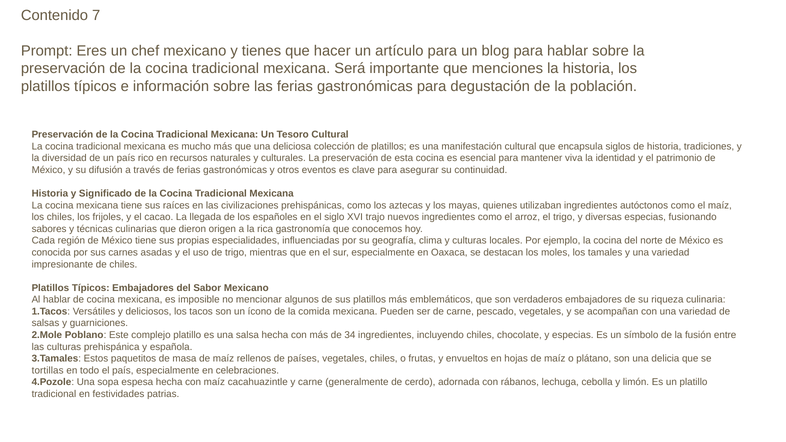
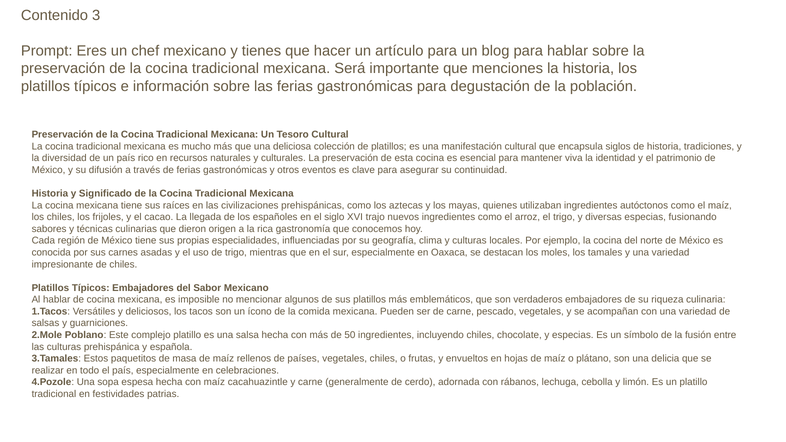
7: 7 -> 3 (96, 16)
34: 34 -> 50 (350, 335)
tortillas: tortillas -> realizar (48, 371)
